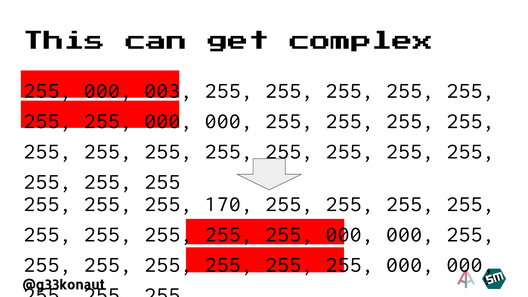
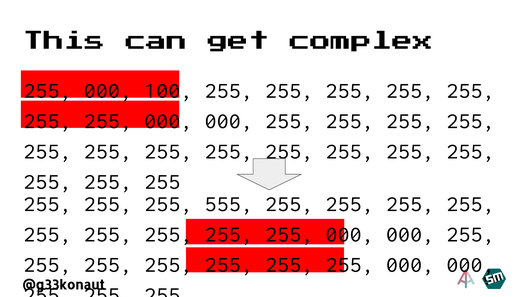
003: 003 -> 100 (168, 91)
170: 170 -> 555 (229, 204)
